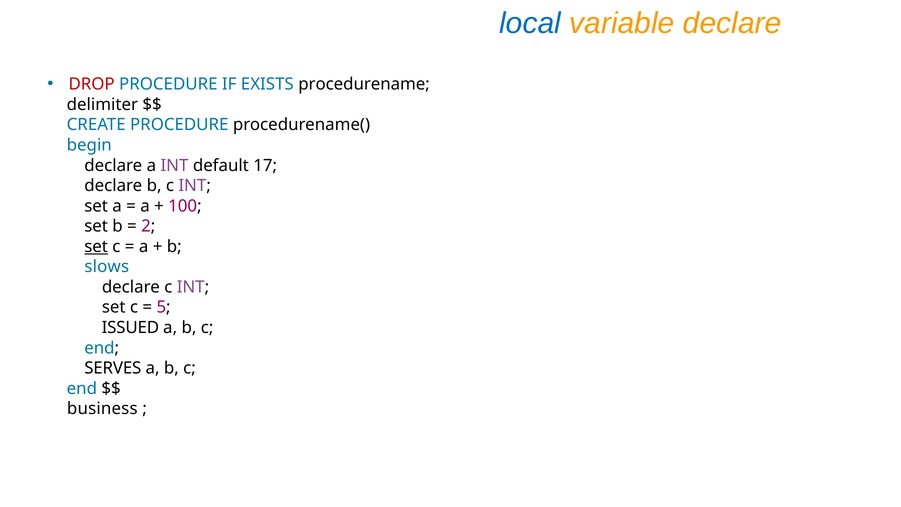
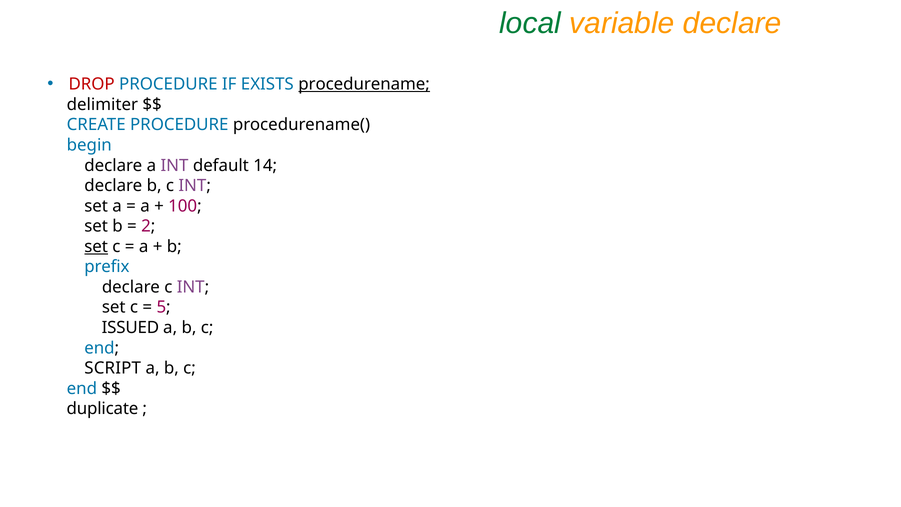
local colour: blue -> green (530, 23)
procedurename underline: none -> present (364, 84)
17: 17 -> 14 (265, 165)
slows: slows -> prefix (107, 267)
SERVES: SERVES -> SCRIPT (113, 368)
business: business -> duplicate (102, 409)
